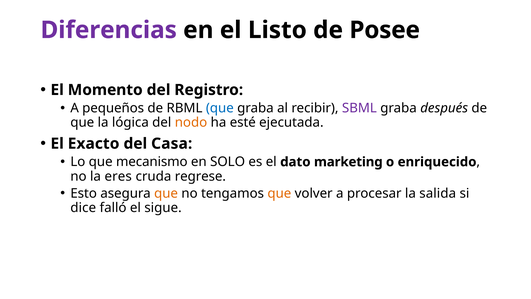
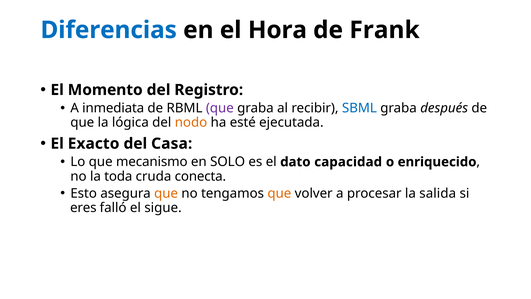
Diferencias colour: purple -> blue (109, 30)
Listo: Listo -> Hora (277, 30)
Posee: Posee -> Frank (384, 30)
pequeños: pequeños -> inmediata (113, 108)
que colour: blue -> purple (220, 108)
SBML colour: purple -> blue (359, 108)
marketing: marketing -> capacidad (348, 162)
eres: eres -> toda (118, 176)
regrese: regrese -> conecta (200, 176)
dice: dice -> eres (83, 208)
